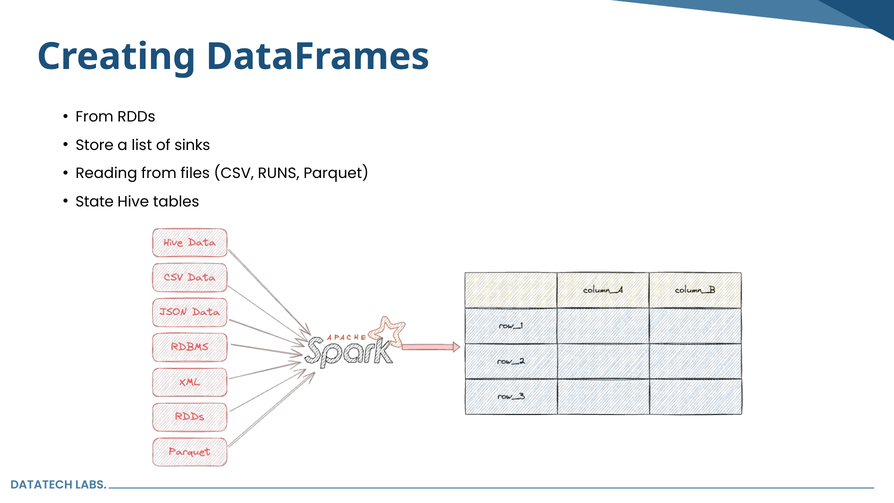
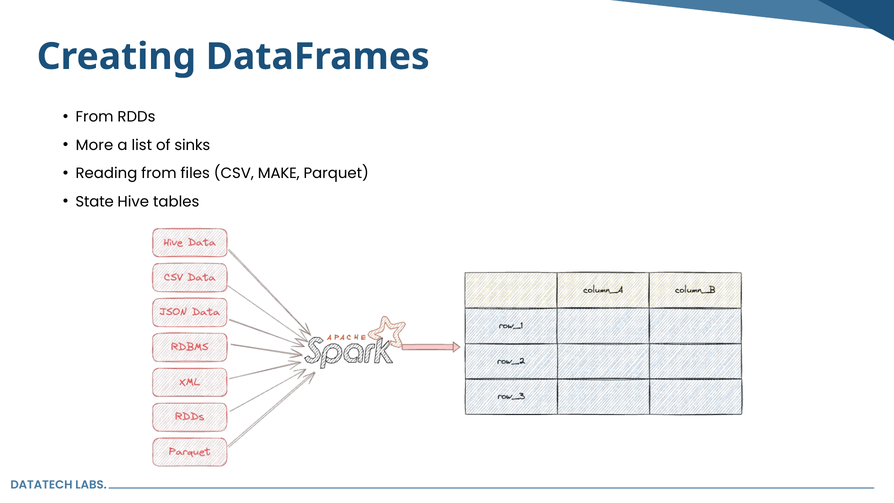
Store: Store -> More (94, 145)
RUNS: RUNS -> MAKE (279, 174)
